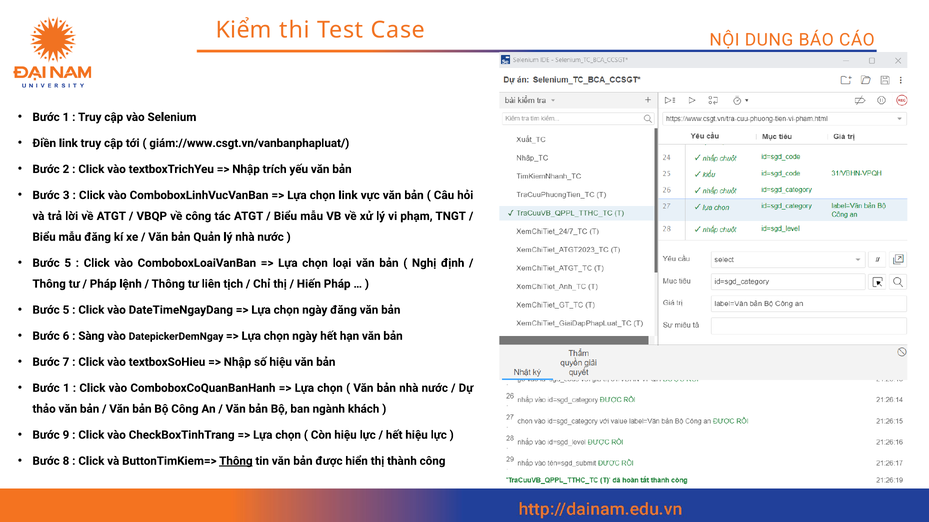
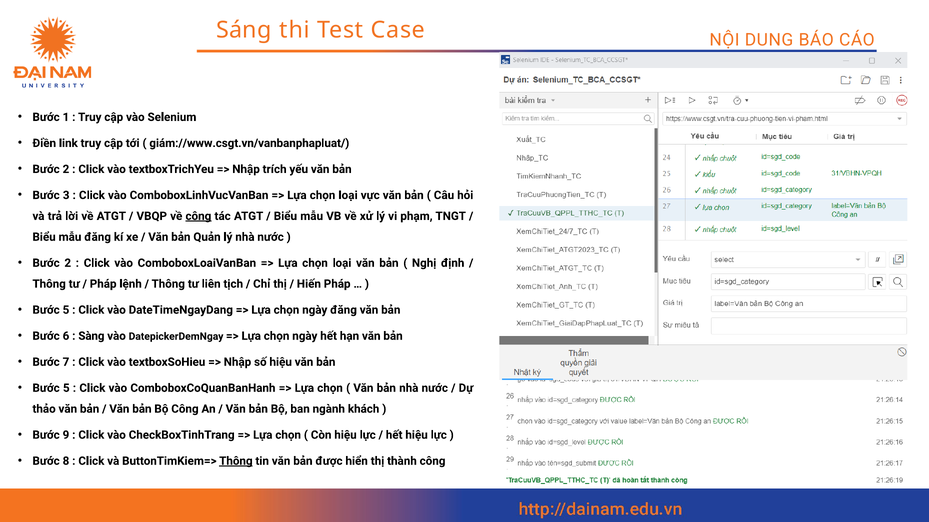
Kiểm: Kiểm -> Sáng (244, 30)
link: link -> loại (348, 195)
công underline: none -> present (198, 216)
5: 5 -> 2 (68, 263)
1: 1 -> 5 (66, 388)
